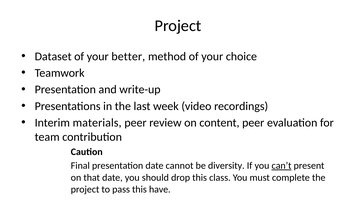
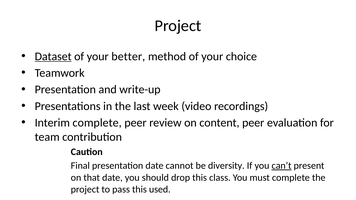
Dataset underline: none -> present (53, 56)
Interim materials: materials -> complete (97, 123)
have: have -> used (160, 190)
